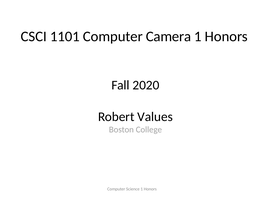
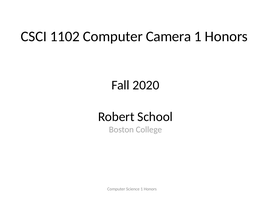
1101: 1101 -> 1102 (65, 36)
Values: Values -> School (155, 117)
